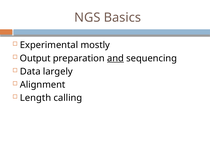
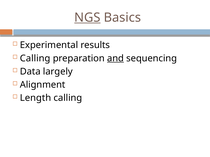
NGS underline: none -> present (87, 18)
mostly: mostly -> results (95, 45)
Output: Output -> Calling (35, 58)
